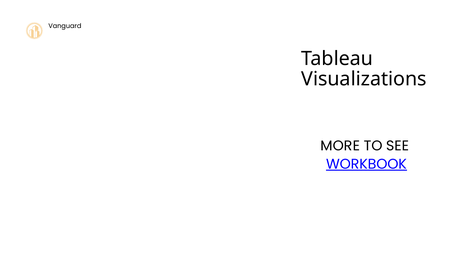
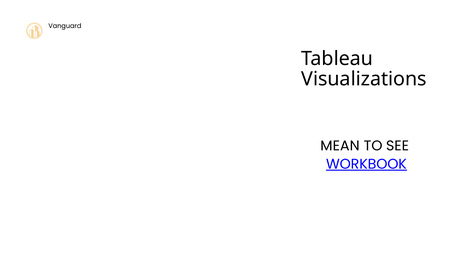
MORE: MORE -> MEAN (340, 145)
